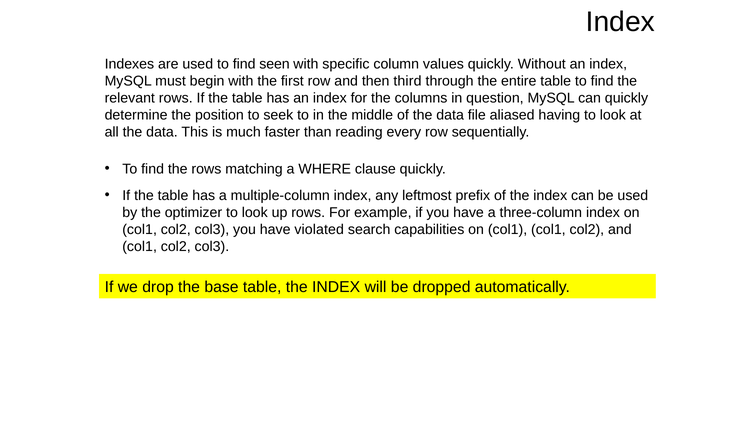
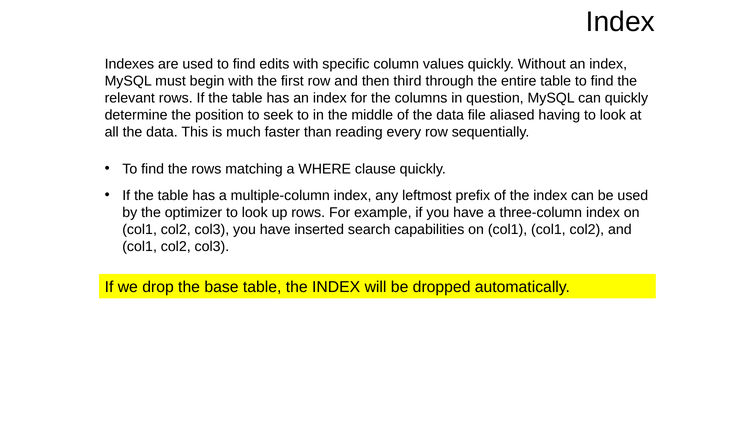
seen: seen -> edits (274, 64)
violated: violated -> inserted (319, 229)
